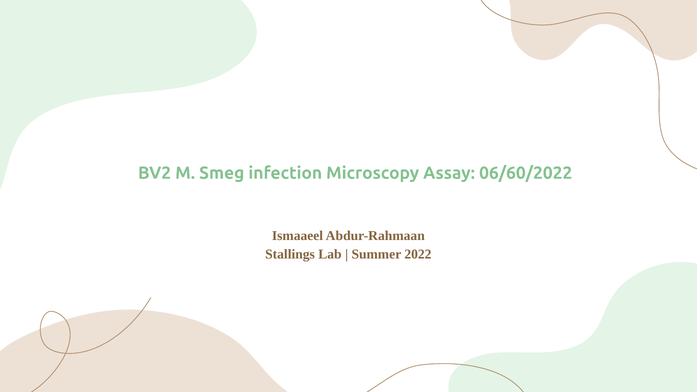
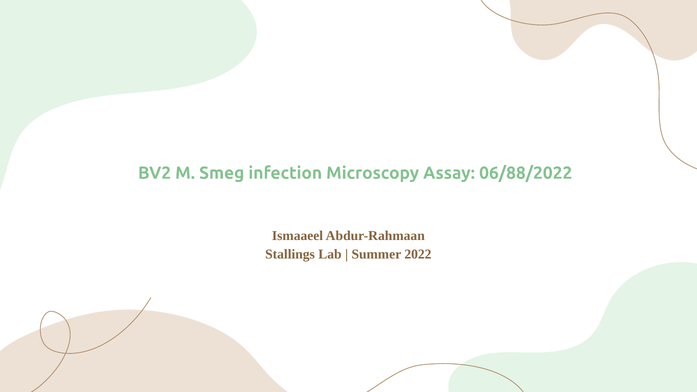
06/60/2022: 06/60/2022 -> 06/88/2022 (526, 173)
